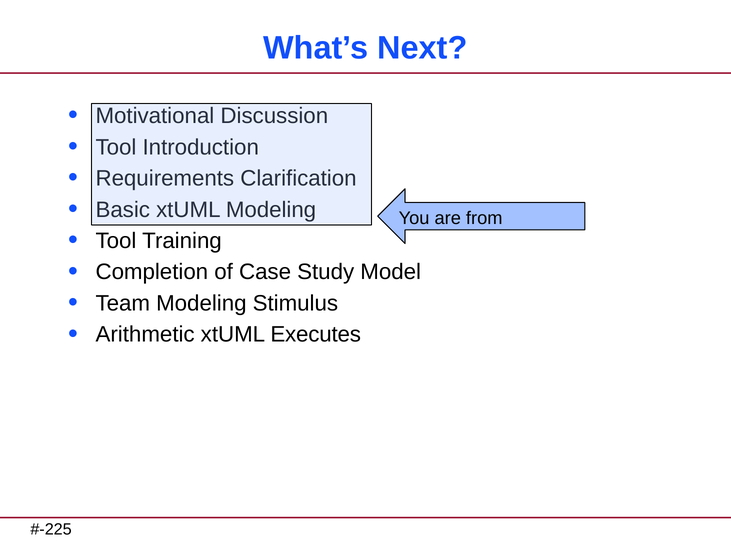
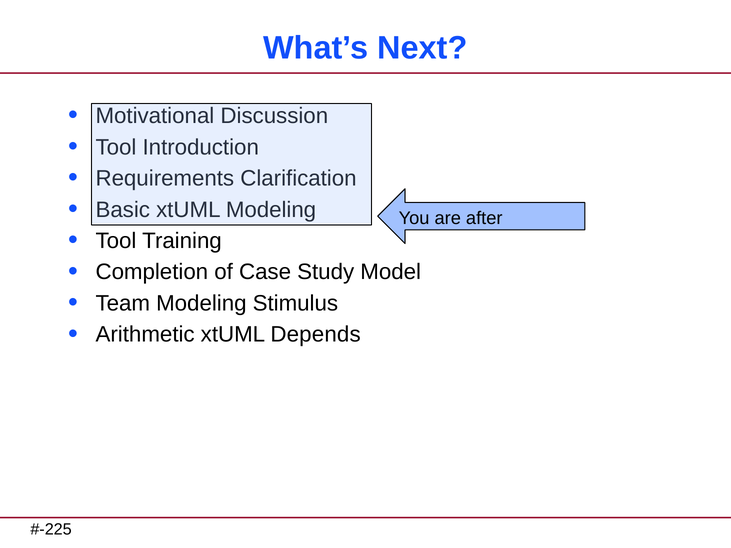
from: from -> after (484, 218)
Executes: Executes -> Depends (316, 335)
